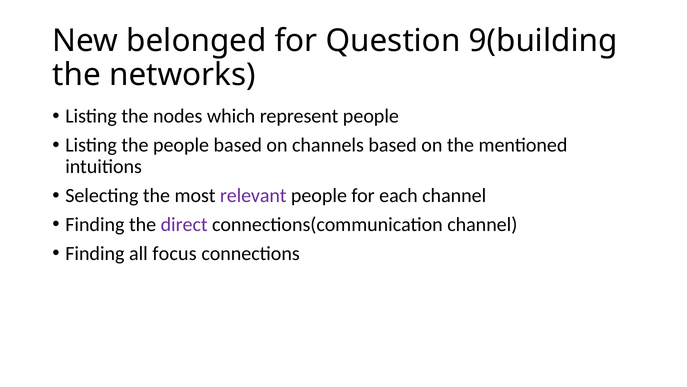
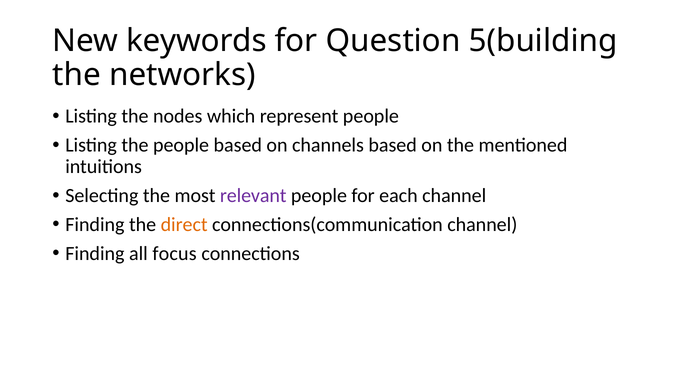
belonged: belonged -> keywords (197, 41)
9(building: 9(building -> 5(building (543, 41)
direct colour: purple -> orange (184, 224)
